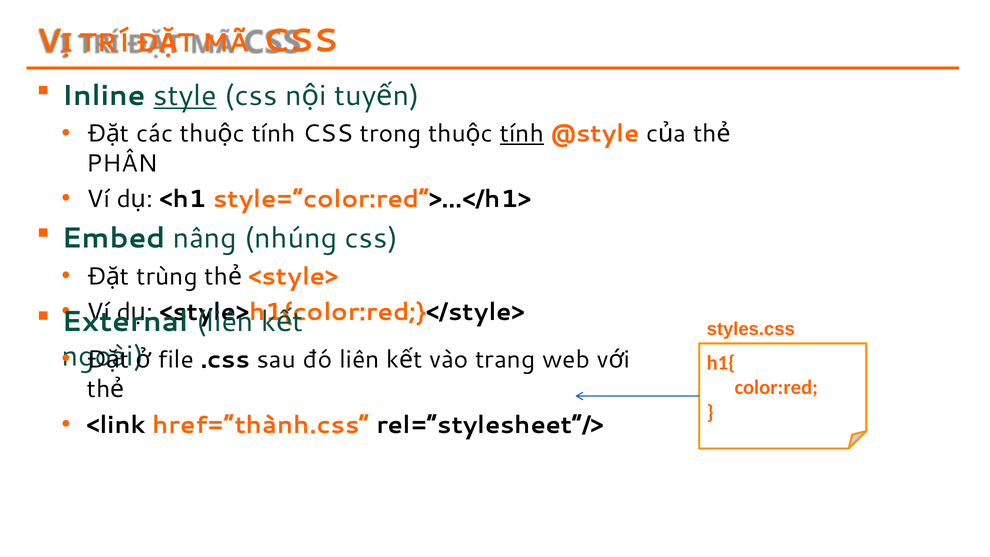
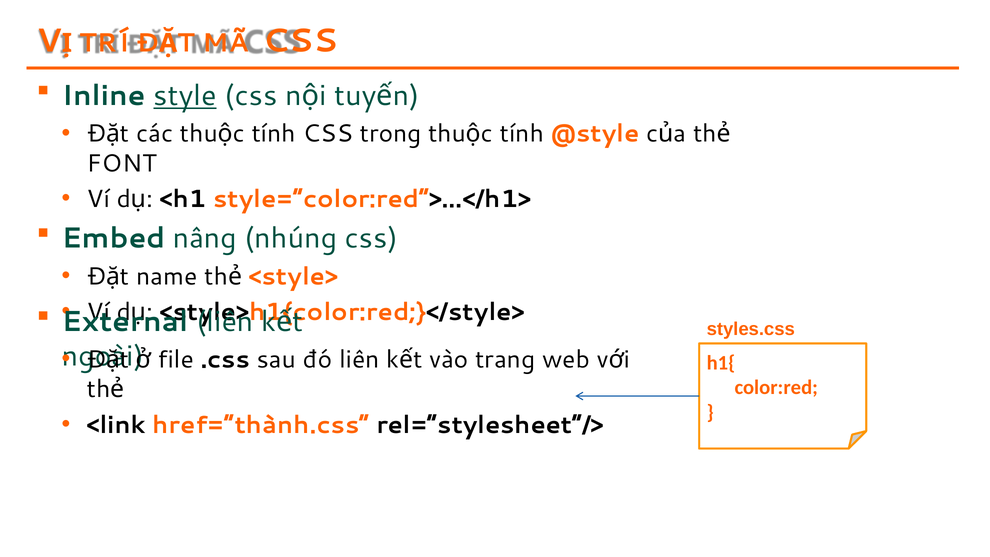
tính underline: present -> none (522, 134)
PHÂN: PHÂN -> FONT (122, 163)
trùng: trùng -> name (167, 276)
